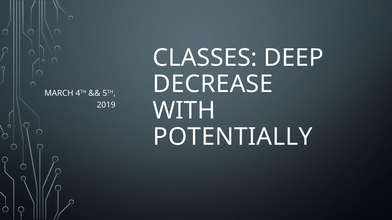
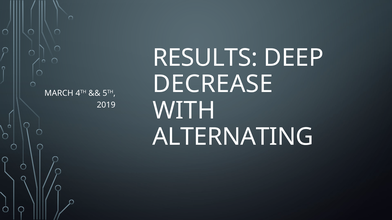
CLASSES: CLASSES -> RESULTS (205, 58)
POTENTIALLY: POTENTIALLY -> ALTERNATING (233, 137)
